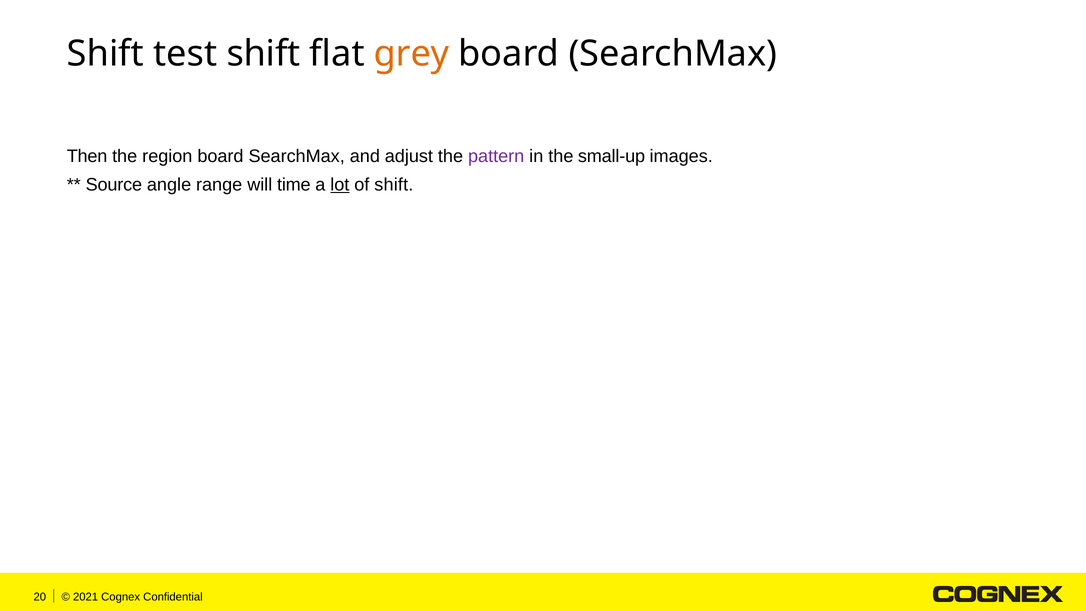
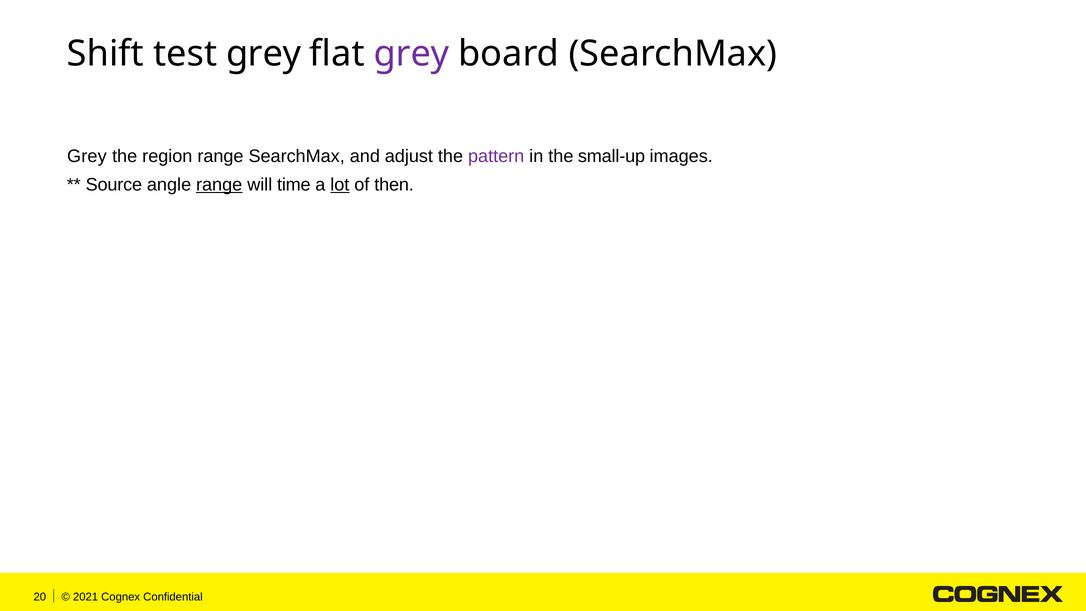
test shift: shift -> grey (264, 54)
grey colour: orange -> purple (412, 54)
Then: Then -> Grey (87, 156)
region board: board -> range (220, 156)
range underline: none -> present (219, 185)
of shift: shift -> then (394, 185)
